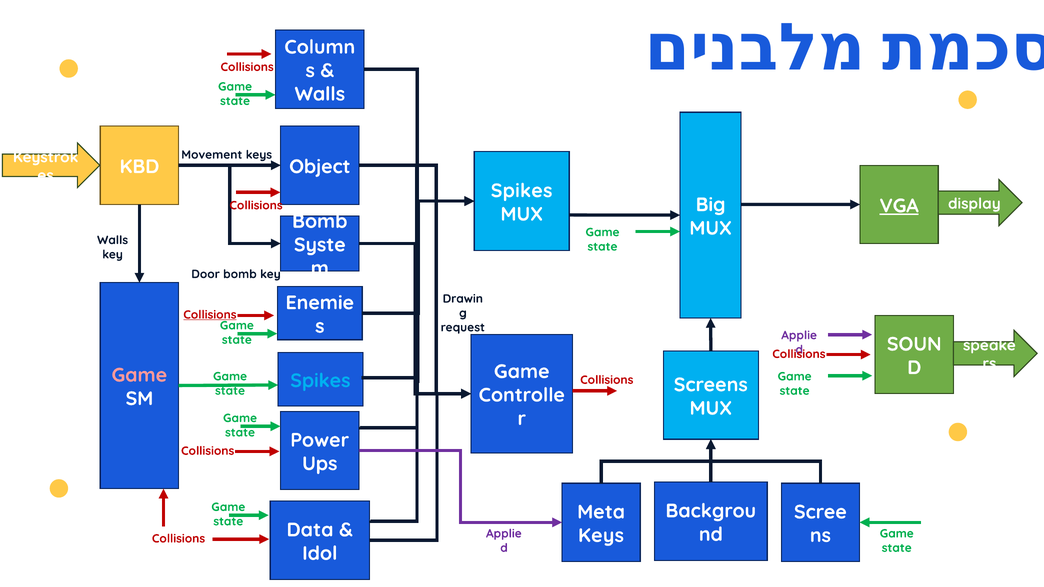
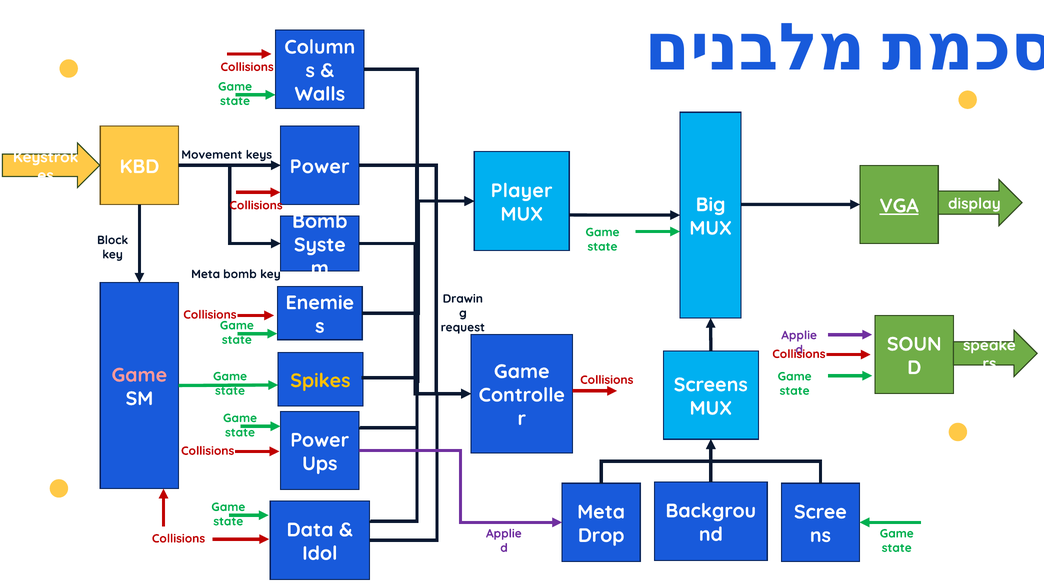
Object: Object -> Power (320, 167)
Spikes: Spikes -> Player (522, 191)
Walls: Walls -> Block (113, 240)
Door: Door -> Meta (206, 274)
Collisions underline: present -> none (210, 315)
Spikes colour: light blue -> yellow (320, 381)
Keys: Keys -> Drop (601, 536)
